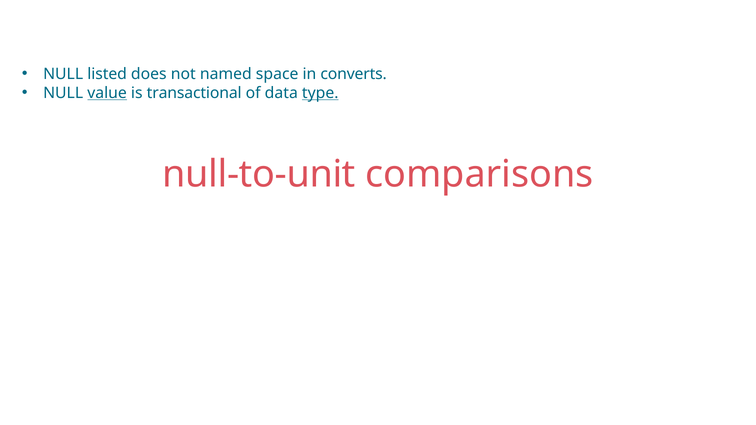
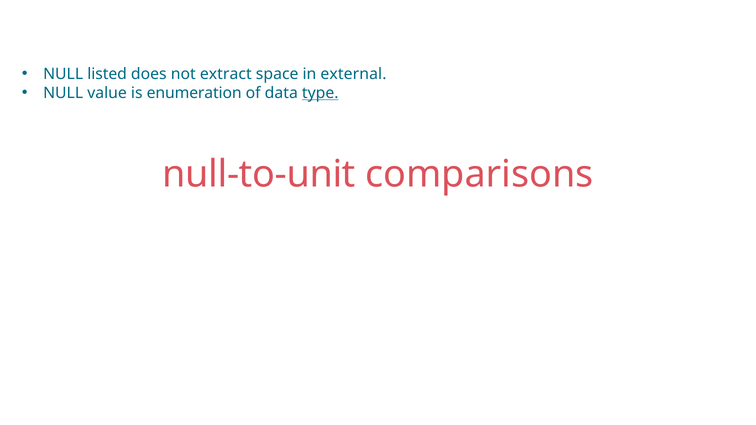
named: named -> extract (226, 74)
converts: converts -> external (353, 74)
value underline: present -> none (107, 93)
transactional: transactional -> enumeration (194, 93)
